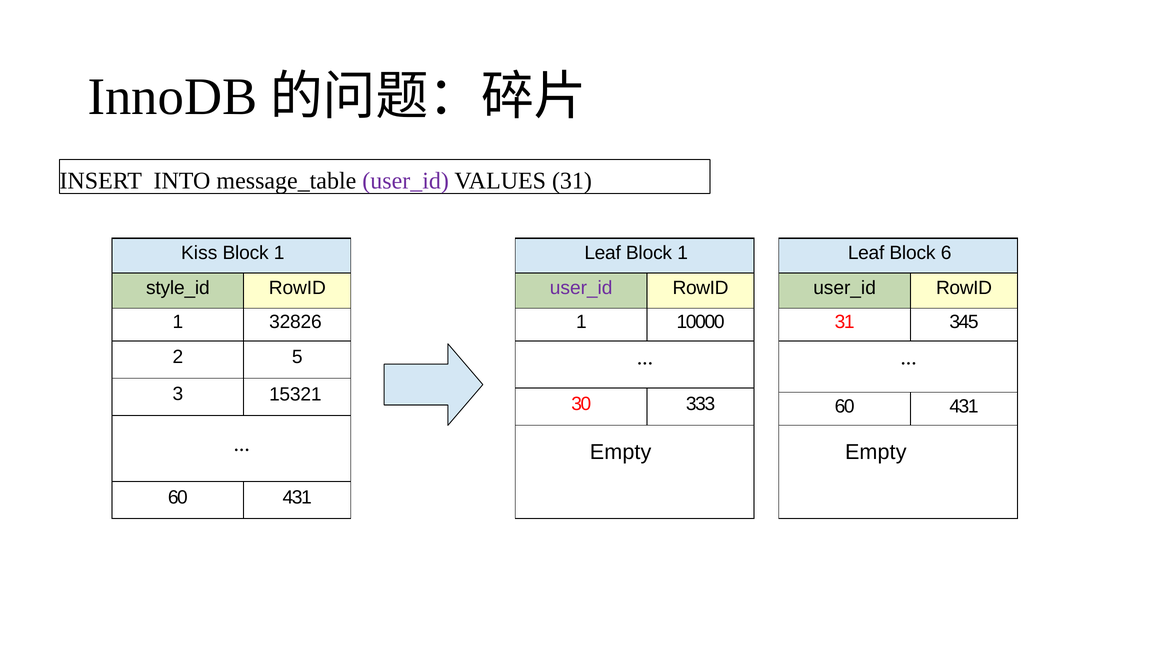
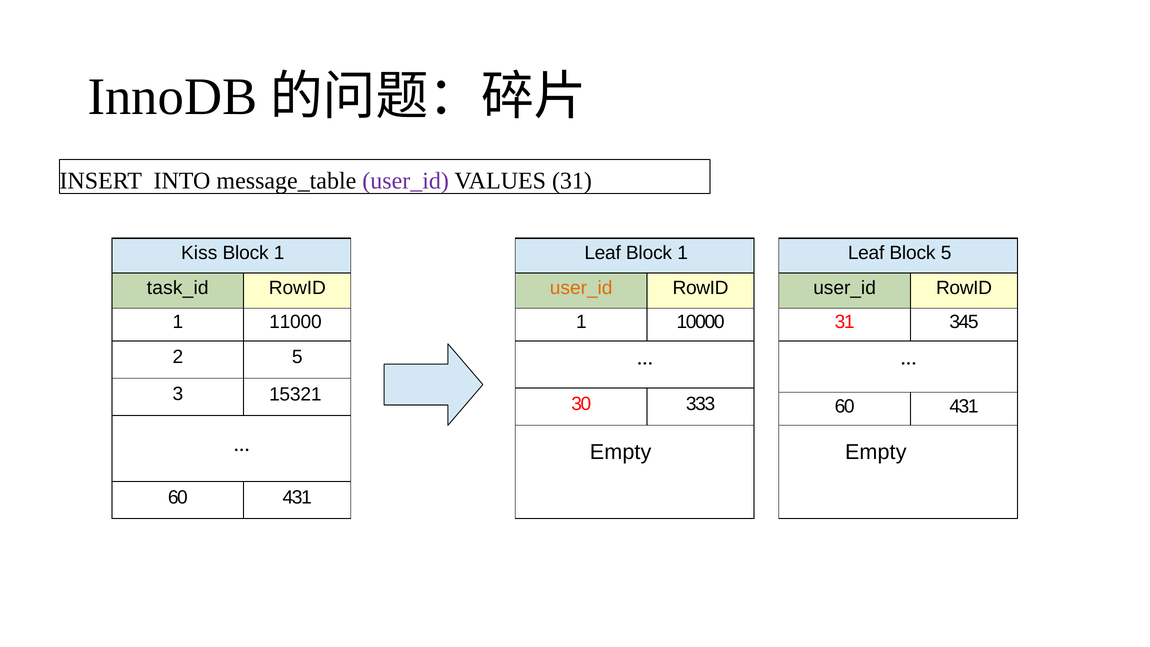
Block 6: 6 -> 5 (946, 253)
style_id: style_id -> task_id (178, 288)
user_id colour: purple -> orange (581, 288)
32826: 32826 -> 11000 (295, 322)
